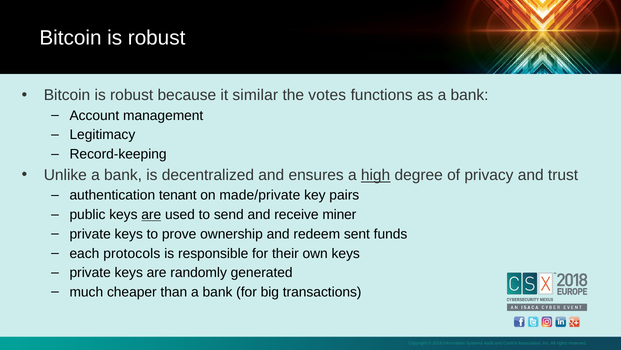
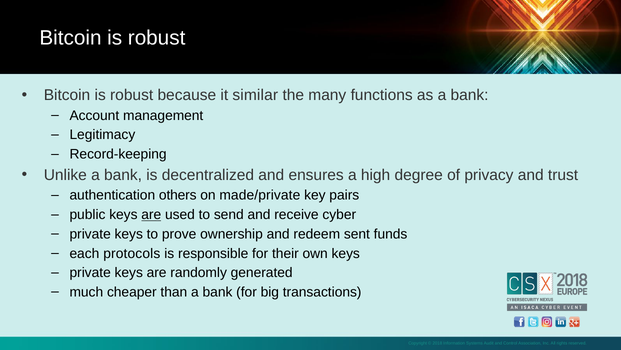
votes: votes -> many (327, 95)
high underline: present -> none (376, 175)
tenant: tenant -> others (178, 195)
miner: miner -> cyber (339, 214)
